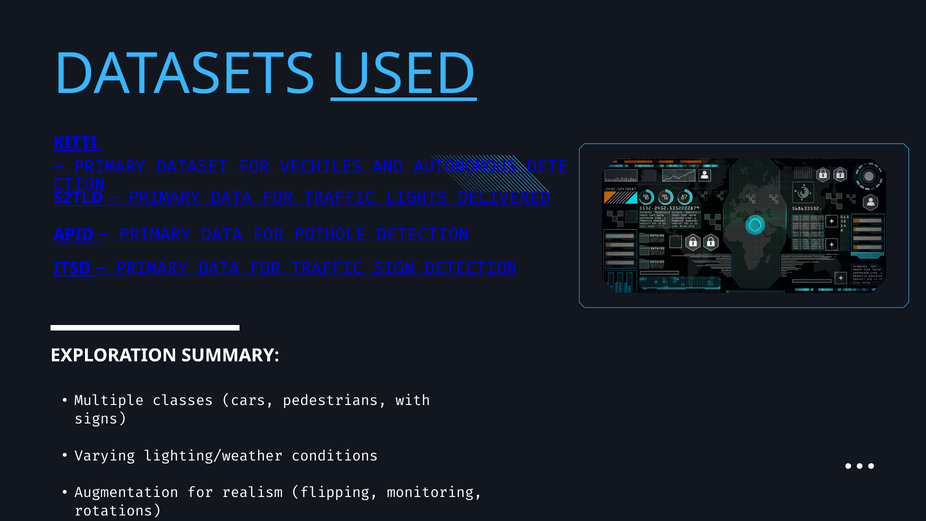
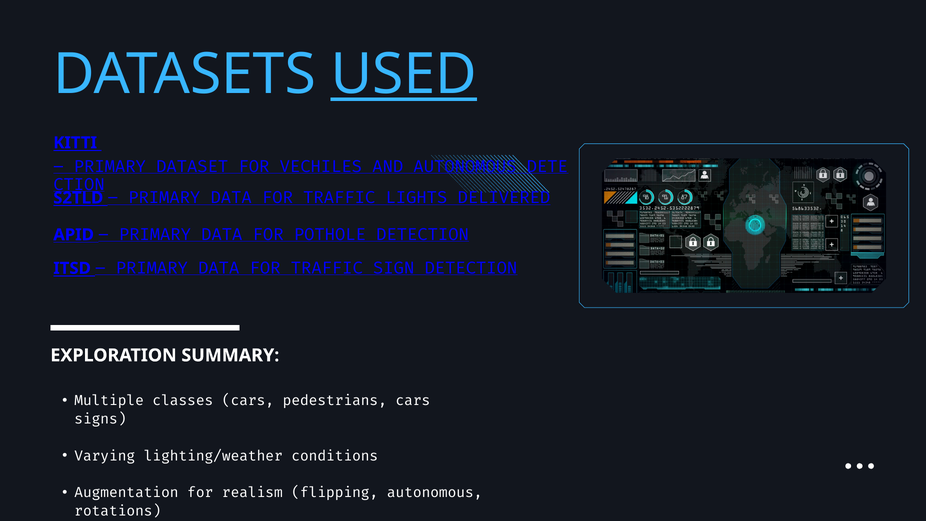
ITSD underline: present -> none (72, 268)
pedestrians with: with -> cars (413, 401)
flipping monitoring: monitoring -> autonomous (435, 493)
